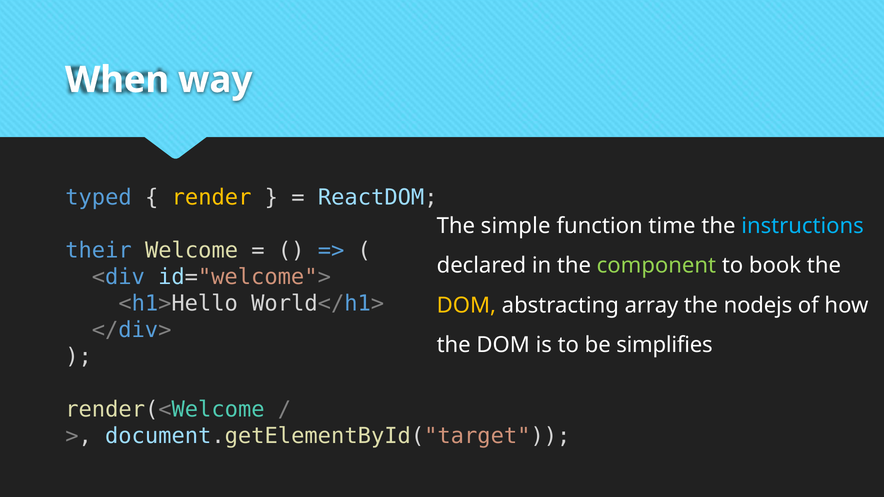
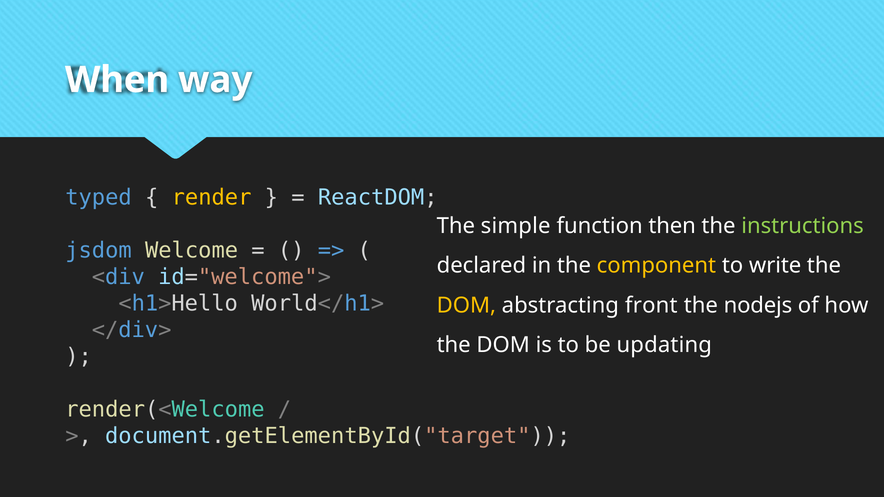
time: time -> then (672, 226)
instructions colour: light blue -> light green (803, 226)
their: their -> jsdom (98, 250)
component colour: light green -> yellow (656, 266)
book: book -> write (775, 266)
array: array -> front (651, 306)
simplifies: simplifies -> updating (664, 345)
